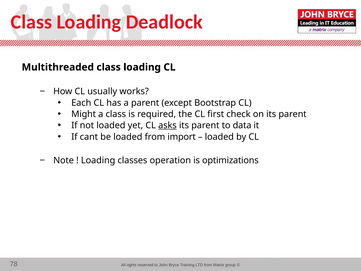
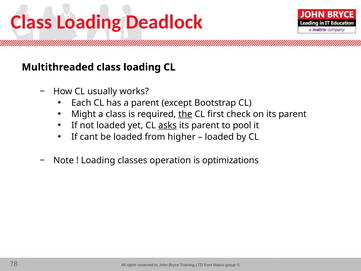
the underline: none -> present (185, 114)
data: data -> pool (242, 125)
import: import -> higher (182, 137)
